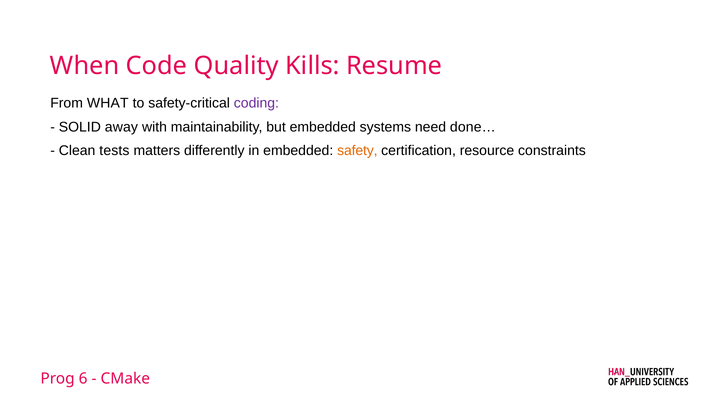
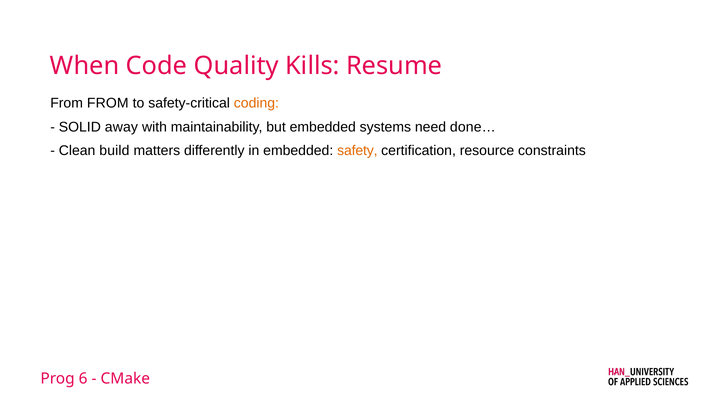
From WHAT: WHAT -> FROM (108, 103)
coding colour: purple -> orange (256, 103)
tests: tests -> build (114, 151)
